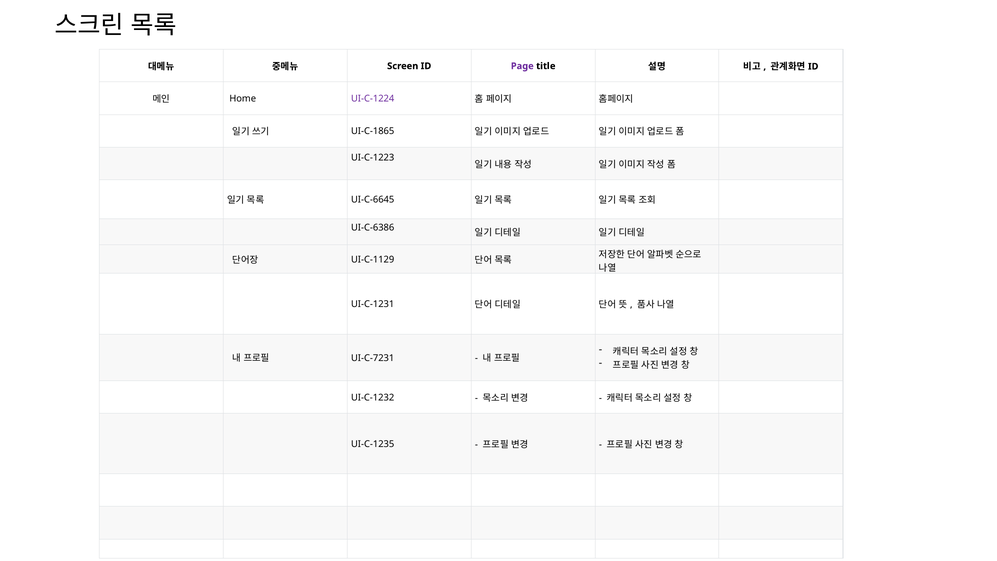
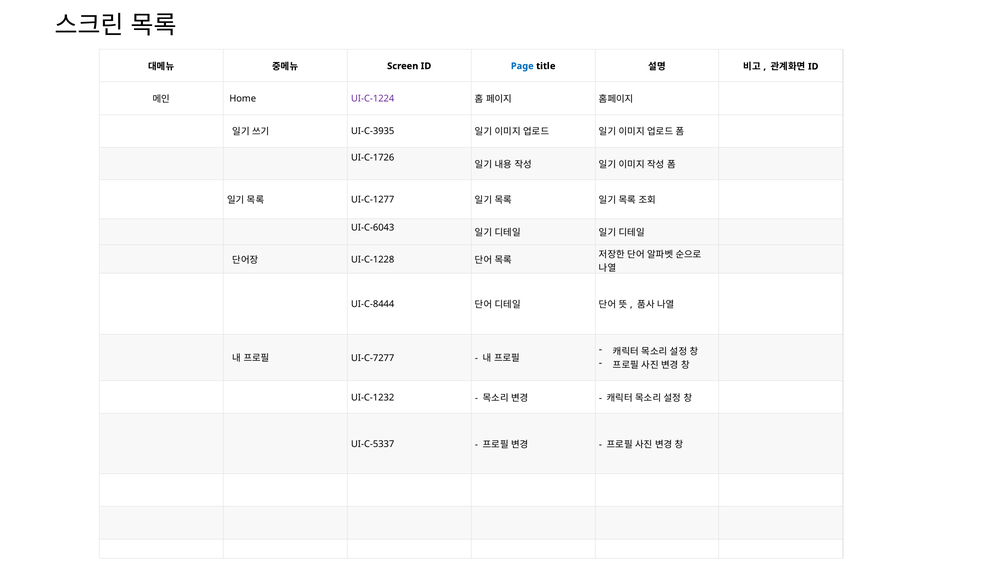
Page colour: purple -> blue (522, 66)
UI-C-1865: UI-C-1865 -> UI-C-3935 (373, 131)
UI-C-1223: UI-C-1223 -> UI-C-1726 (373, 158)
UI-C-6645: UI-C-6645 -> UI-C-1277 (373, 200)
UI-C-6386: UI-C-6386 -> UI-C-6043 (373, 227)
UI-C-1129: UI-C-1129 -> UI-C-1228 (373, 260)
UI-C-1231: UI-C-1231 -> UI-C-8444 (373, 304)
UI-C-7231: UI-C-7231 -> UI-C-7277 (373, 358)
UI-C-1235: UI-C-1235 -> UI-C-5337 (373, 444)
